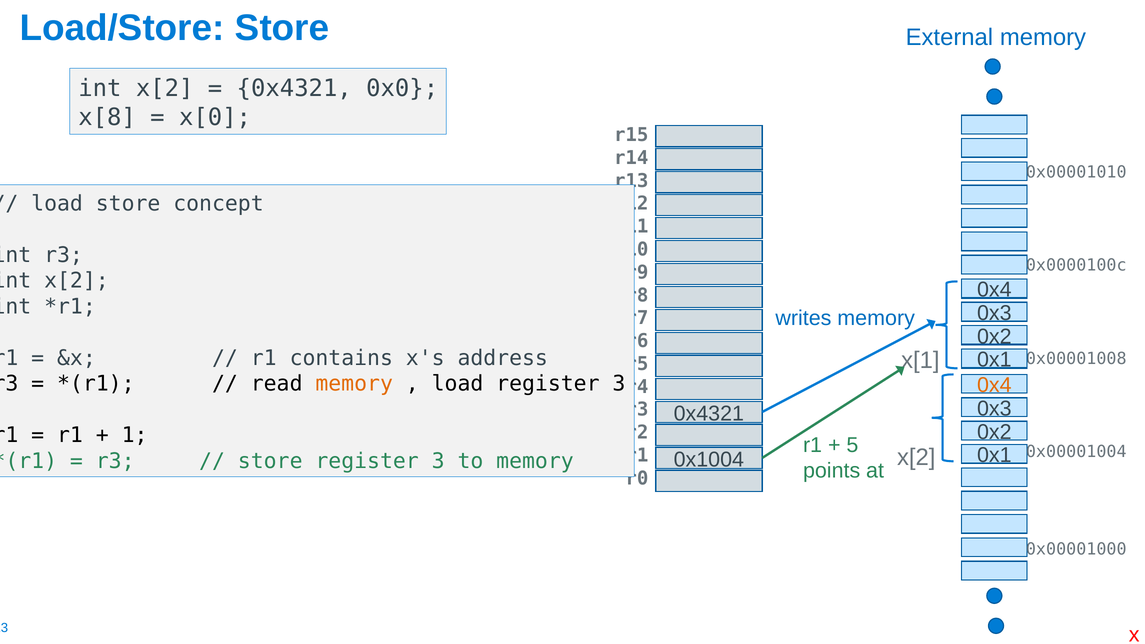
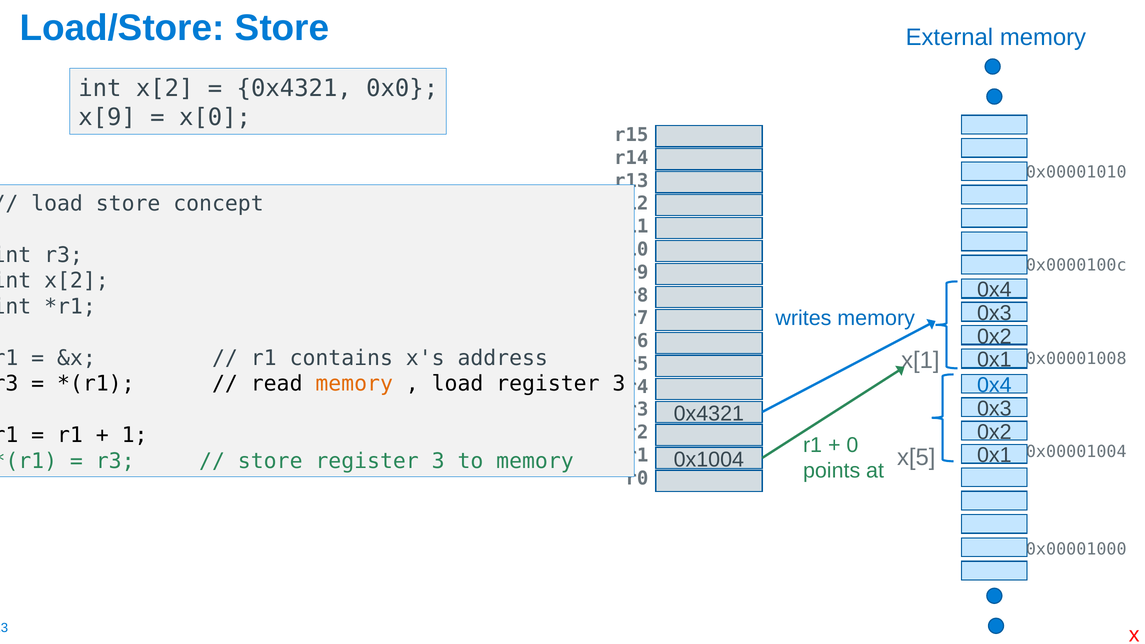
x[8: x[8 -> x[9 (107, 117)
0x4 colour: orange -> blue (994, 385)
5: 5 -> 0 (852, 445)
x[2: x[2 -> x[5 (916, 457)
